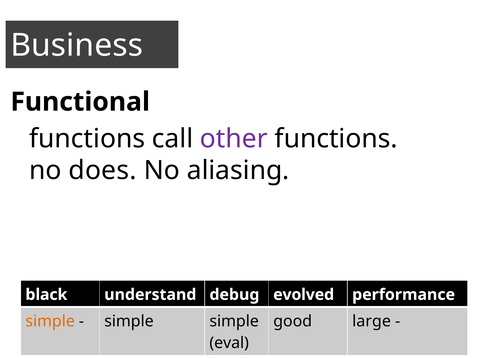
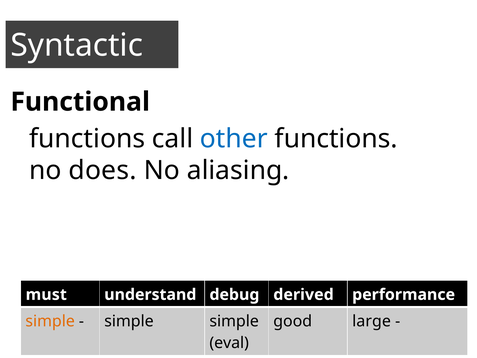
Business: Business -> Syntactic (77, 45)
other colour: purple -> blue (234, 139)
black: black -> must (46, 294)
evolved: evolved -> derived (304, 294)
